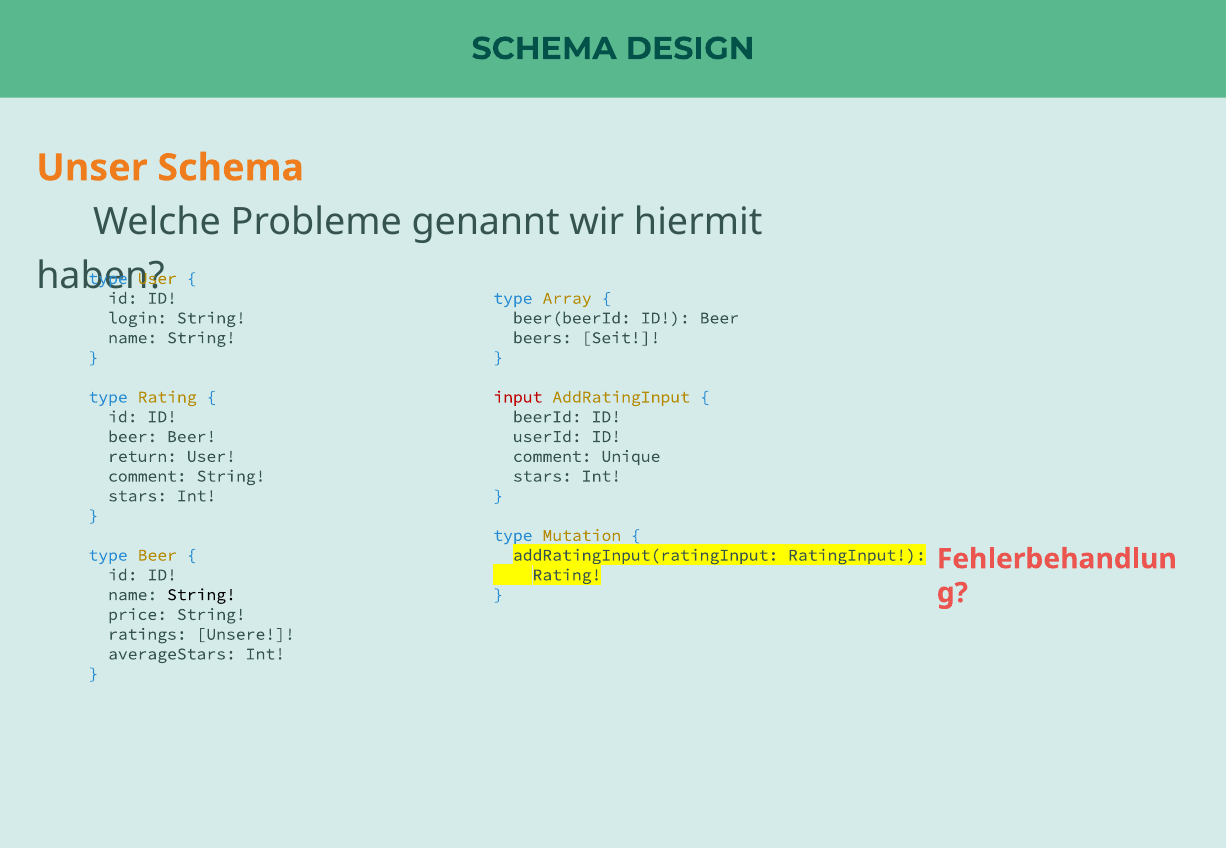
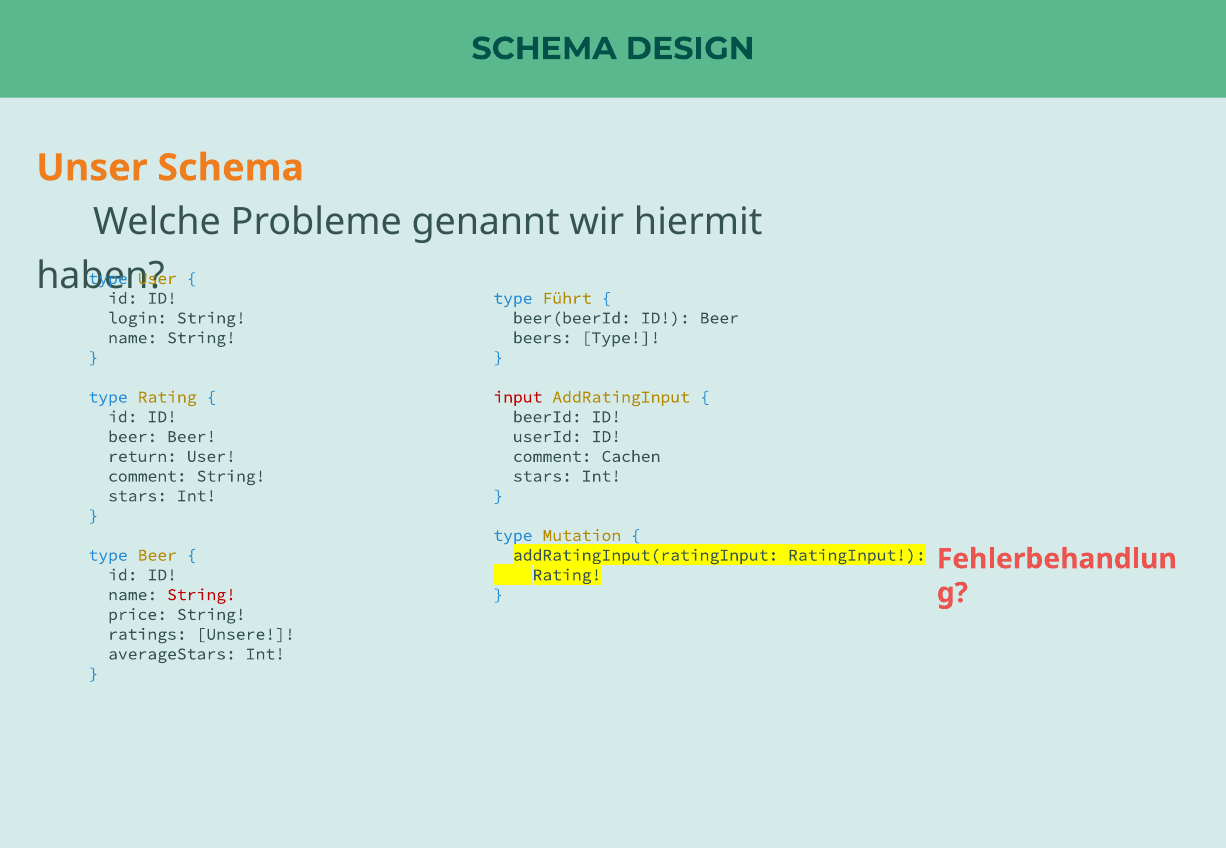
Array: Array -> Führt (567, 299)
beers Seit: Seit -> Type (621, 338)
Unique: Unique -> Cachen (631, 457)
String colour: black -> red (201, 595)
